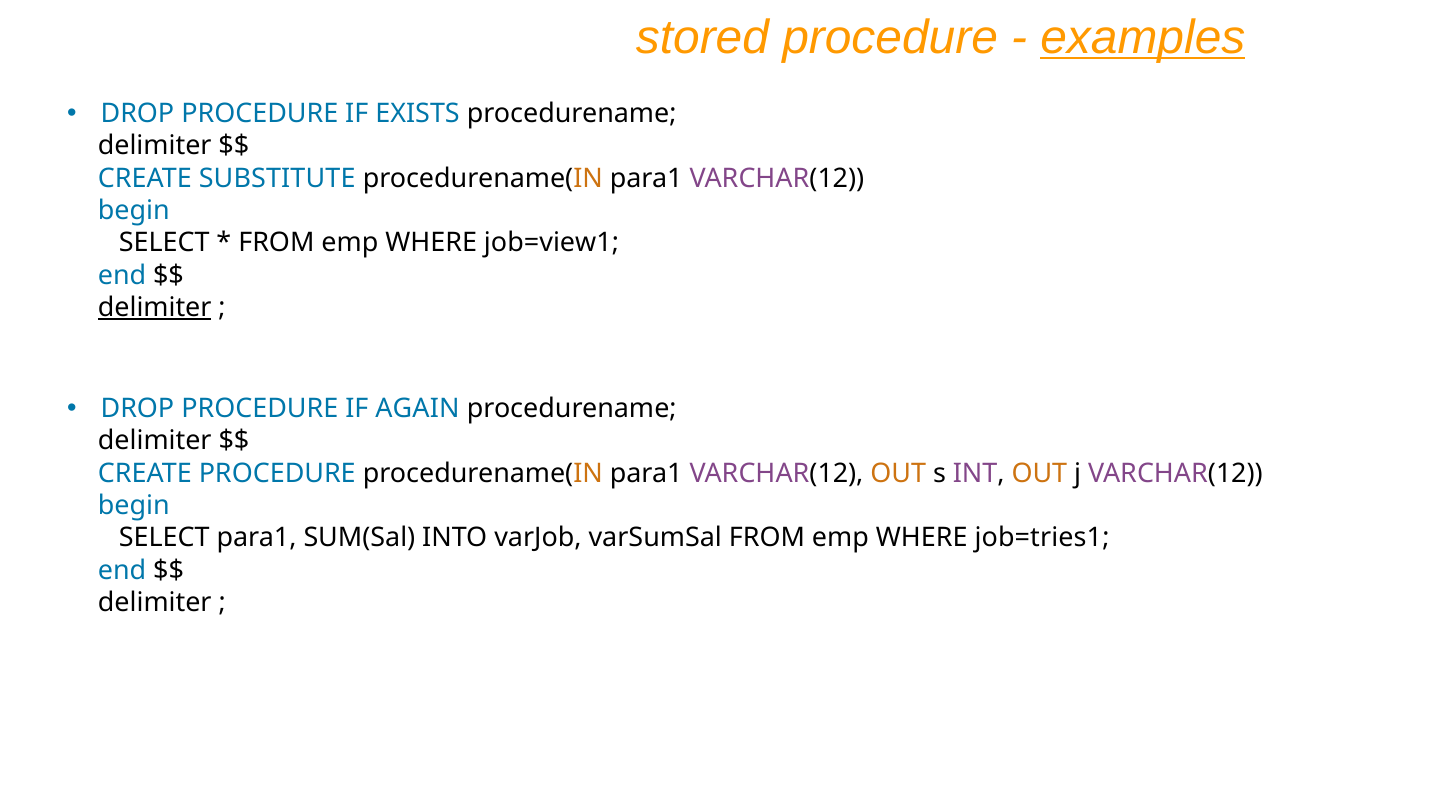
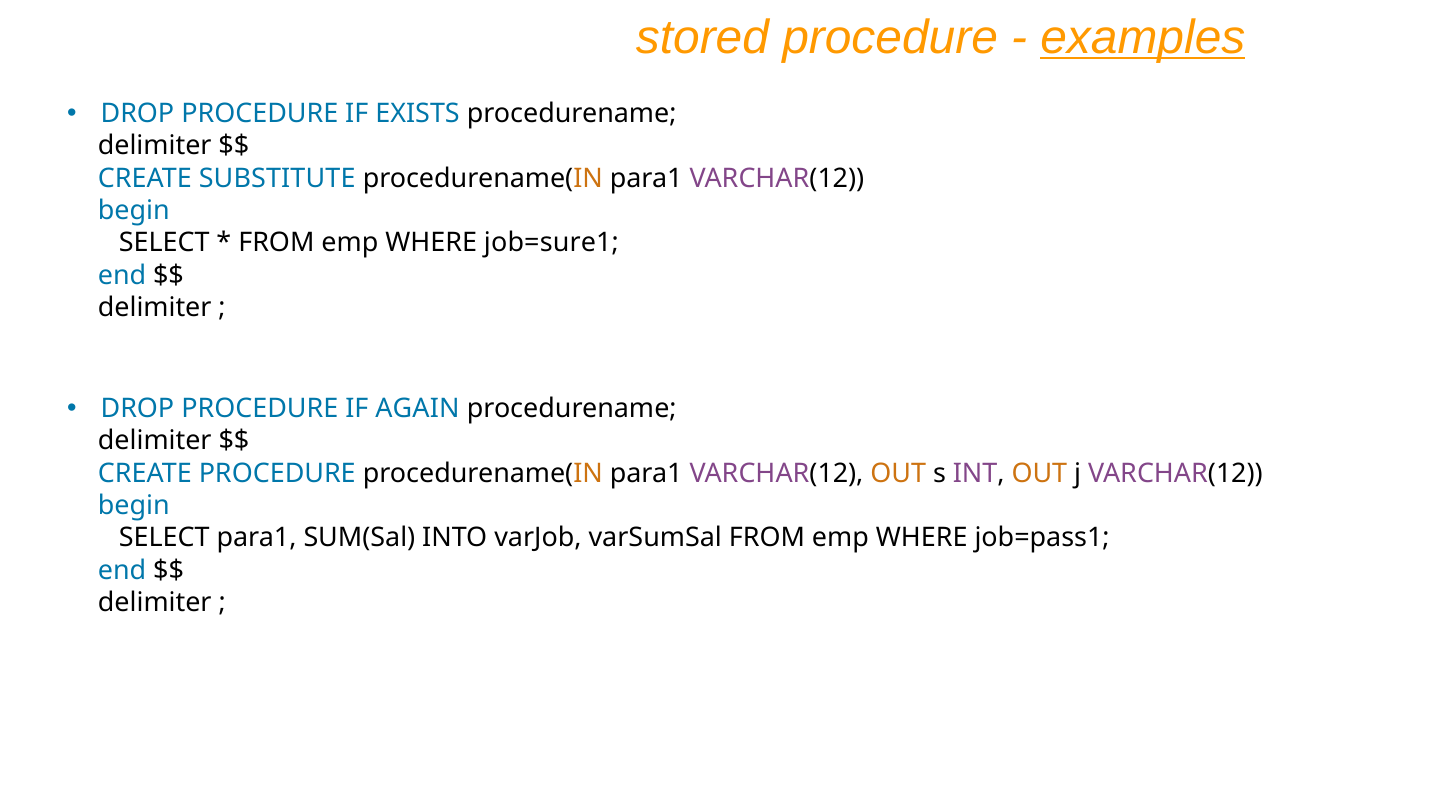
job=view1: job=view1 -> job=sure1 (551, 243)
delimiter underline: present -> none (155, 308)
job=tries1: job=tries1 -> job=pass1 (1042, 538)
